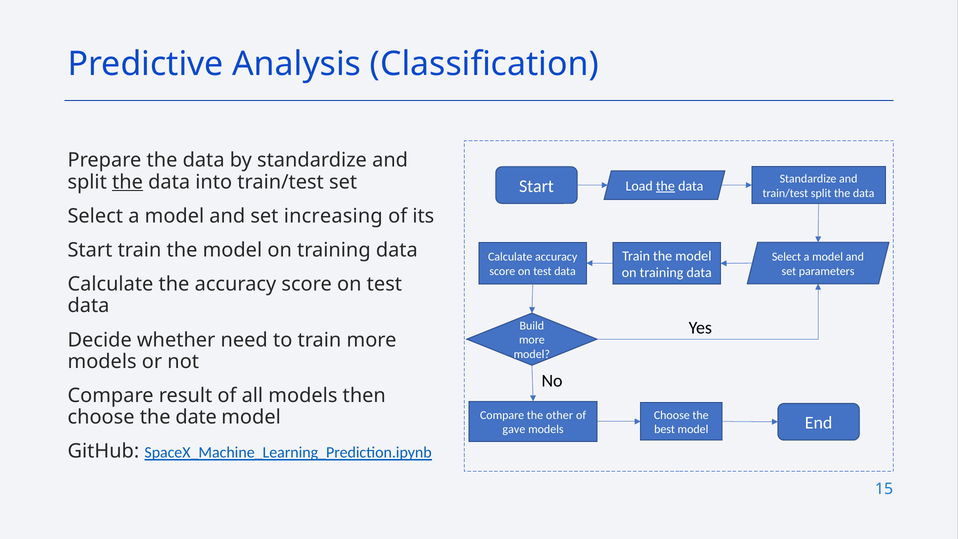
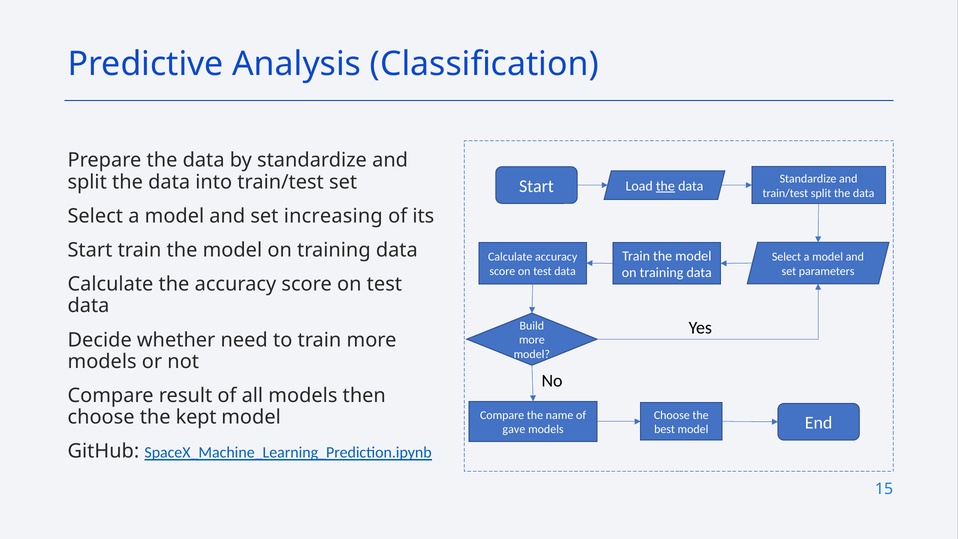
the underline: present -> none (128, 182)
other: other -> name (560, 415)
date: date -> kept (196, 417)
